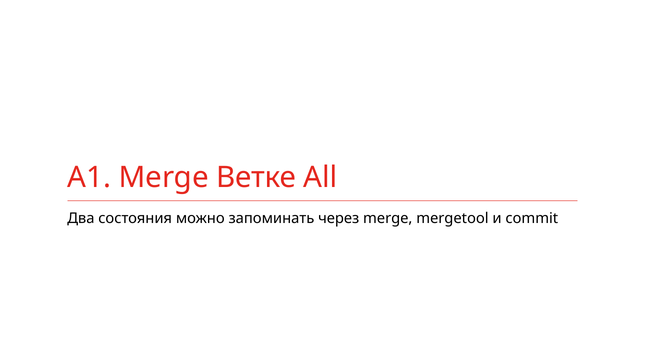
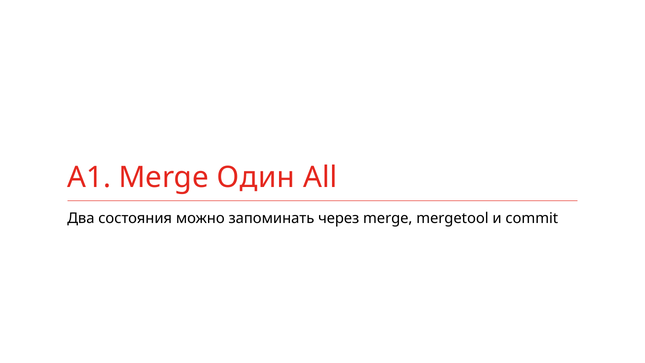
Ветке: Ветке -> Один (256, 177)
